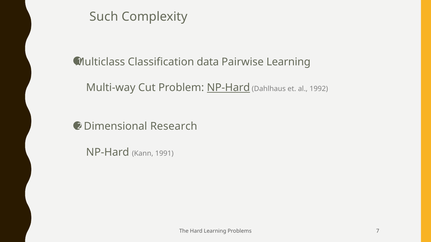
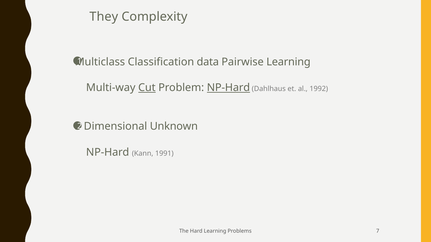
Such: Such -> They (104, 17)
Cut underline: none -> present (147, 88)
Research: Research -> Unknown (174, 127)
